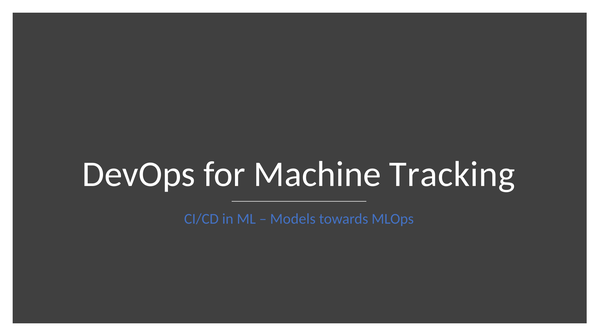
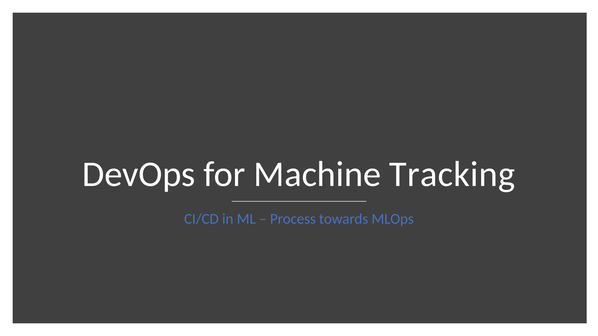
Models: Models -> Process (293, 219)
